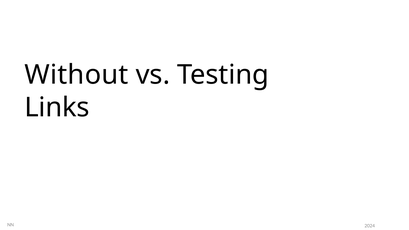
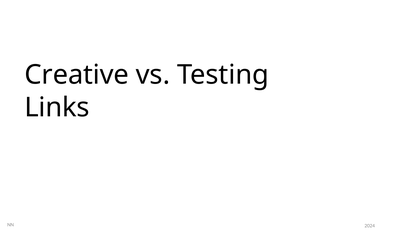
Without: Without -> Creative (77, 75)
